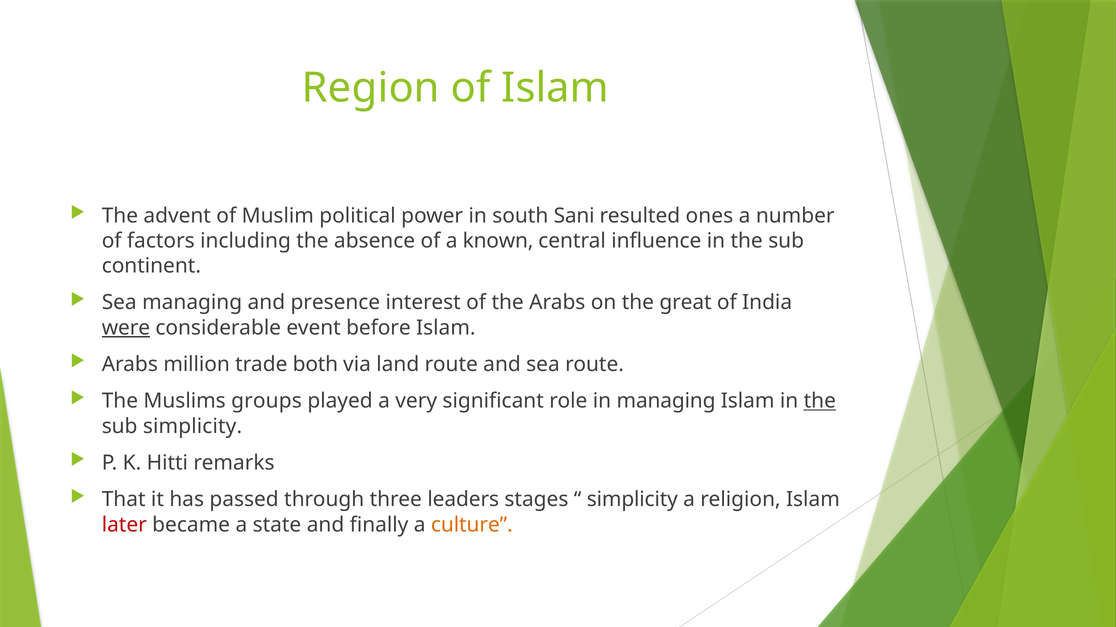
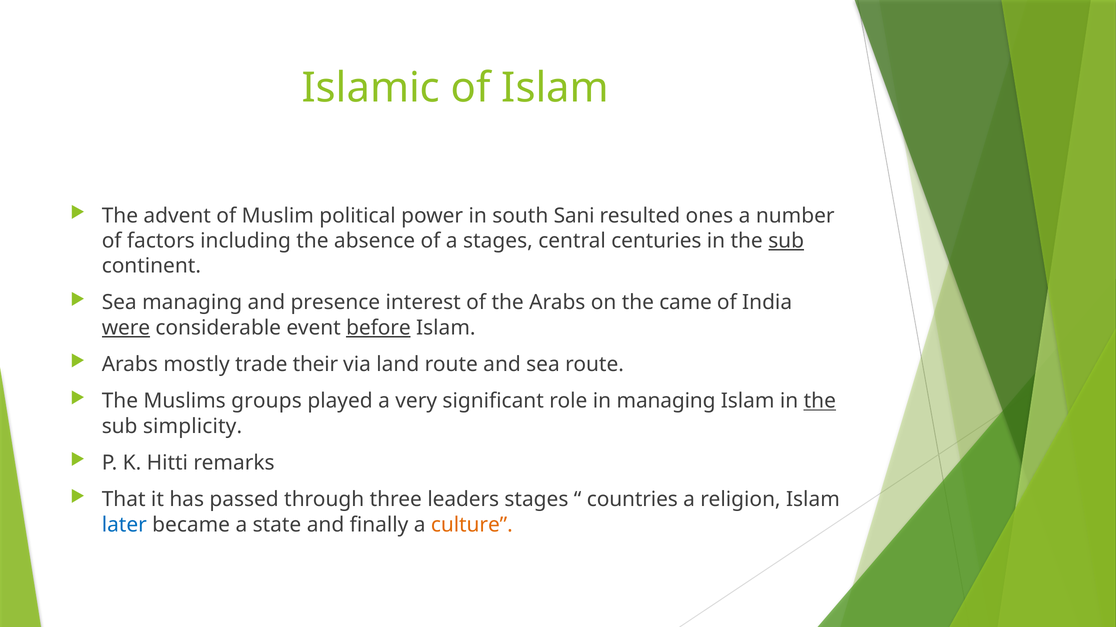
Region: Region -> Islamic (371, 88)
a known: known -> stages (498, 241)
influence: influence -> centuries (656, 241)
sub underline: none -> present (786, 241)
great: great -> came (686, 303)
before underline: none -> present (378, 328)
million: million -> mostly (197, 365)
both: both -> their (315, 365)
simplicity: simplicity -> countries (632, 500)
later colour: red -> blue (124, 525)
